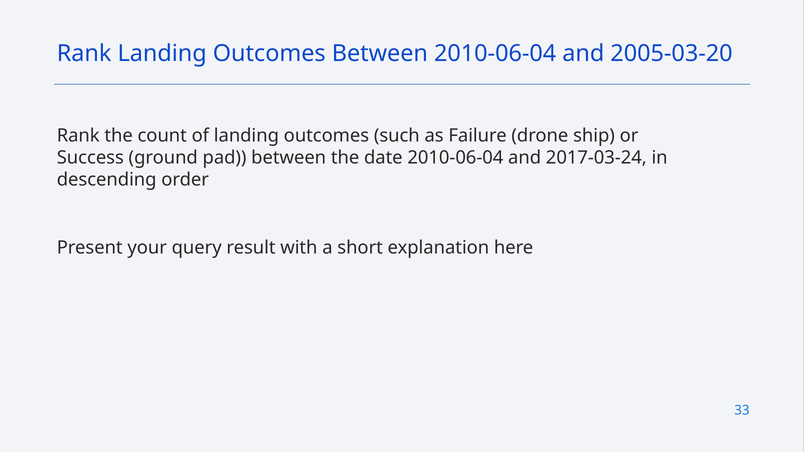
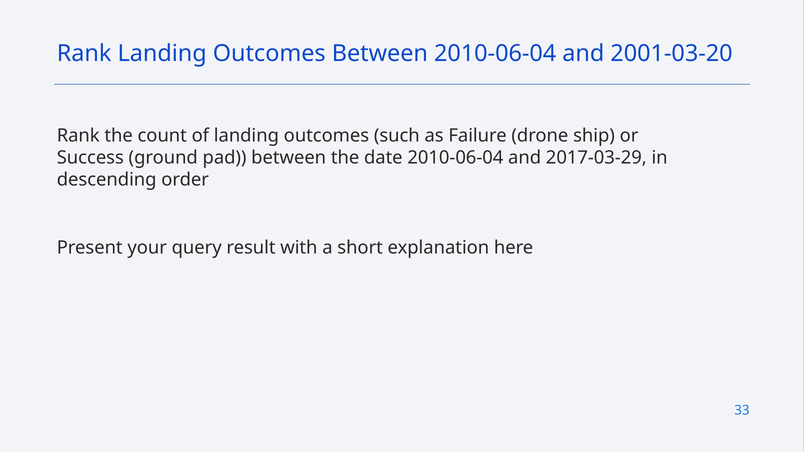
2005-03-20: 2005-03-20 -> 2001-03-20 (671, 53)
2017-03-24: 2017-03-24 -> 2017-03-29 (596, 158)
